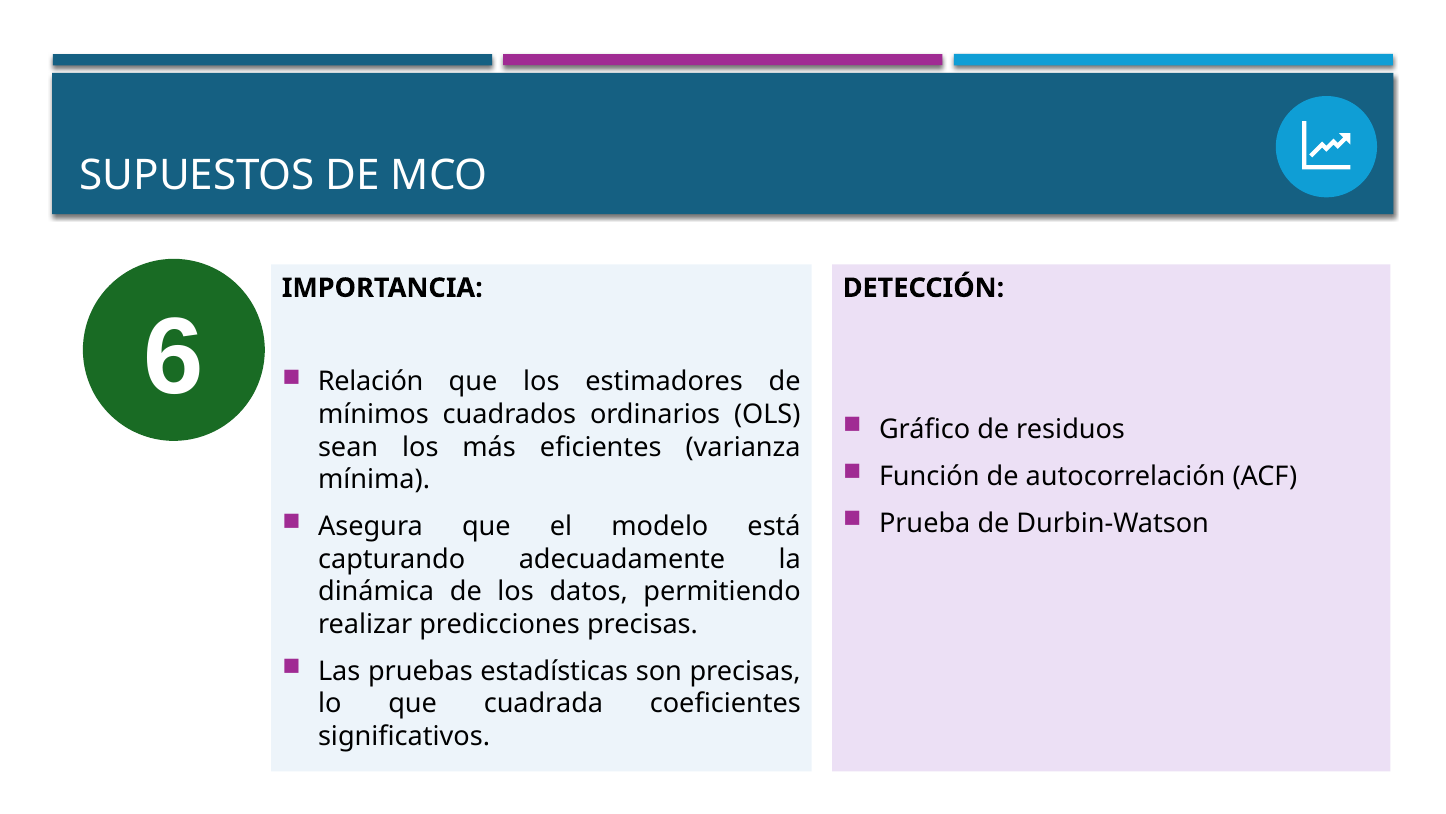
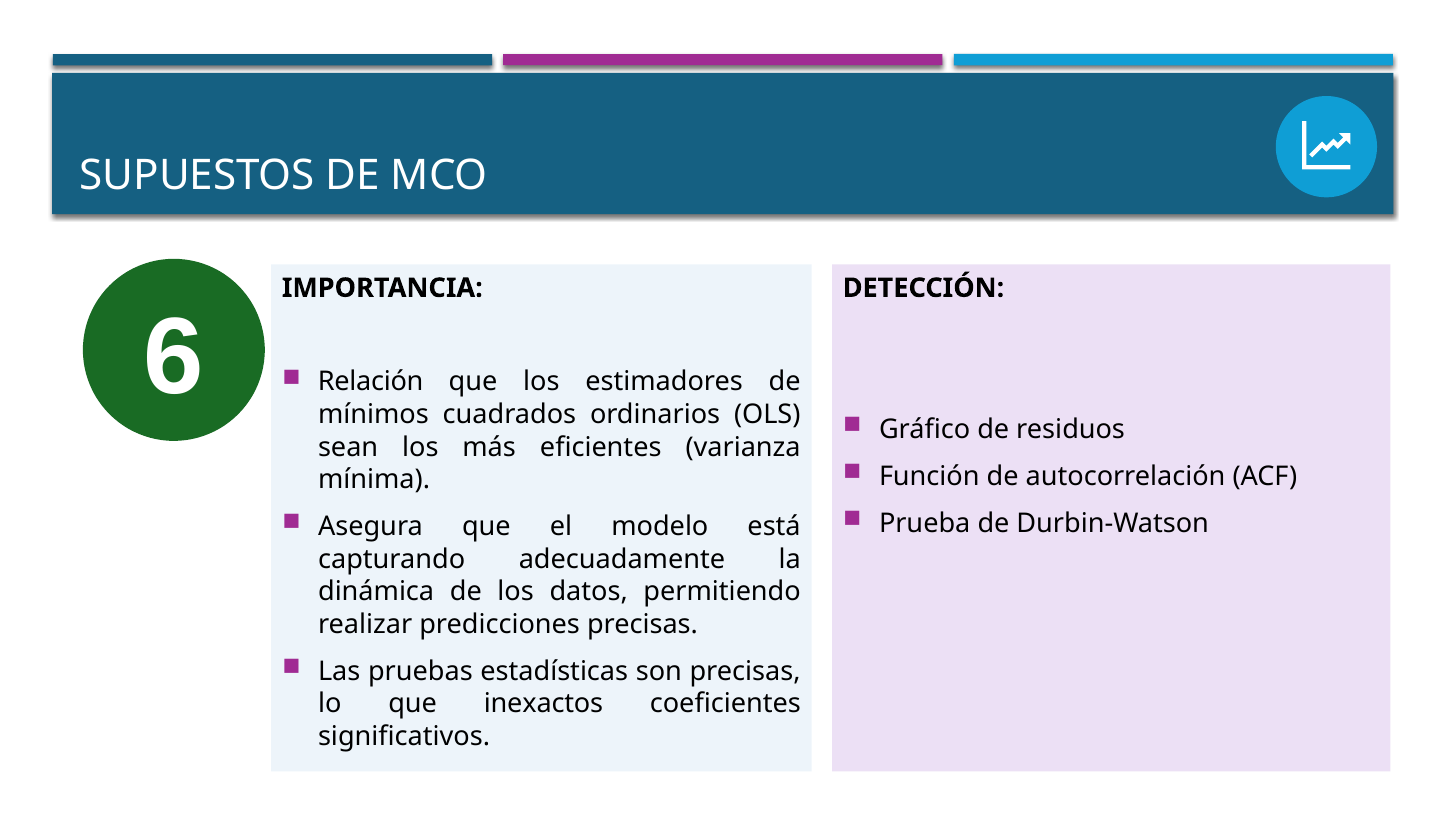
cuadrada: cuadrada -> inexactos (544, 703)
